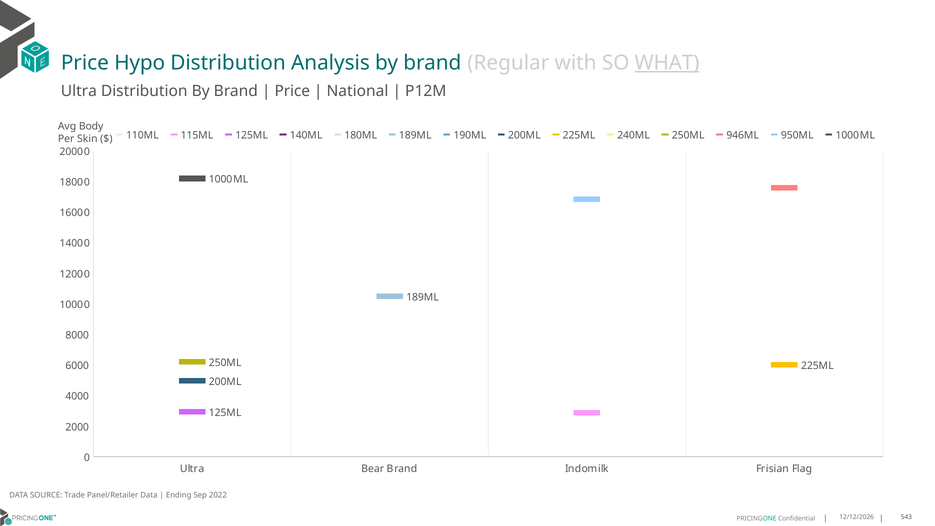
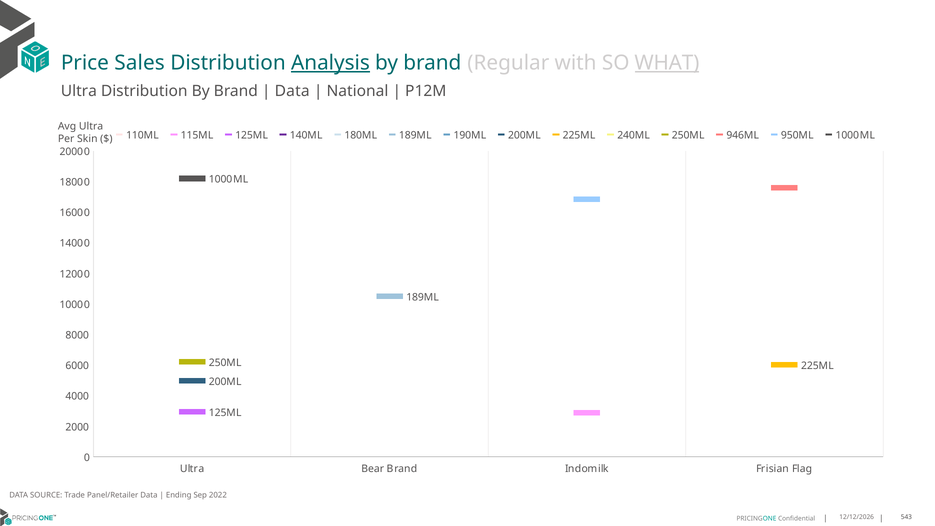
Hypo: Hypo -> Sales (140, 63)
Analysis underline: none -> present (330, 63)
Price: Price -> Data (292, 91)
Avg Body: Body -> Ultra (91, 126)
